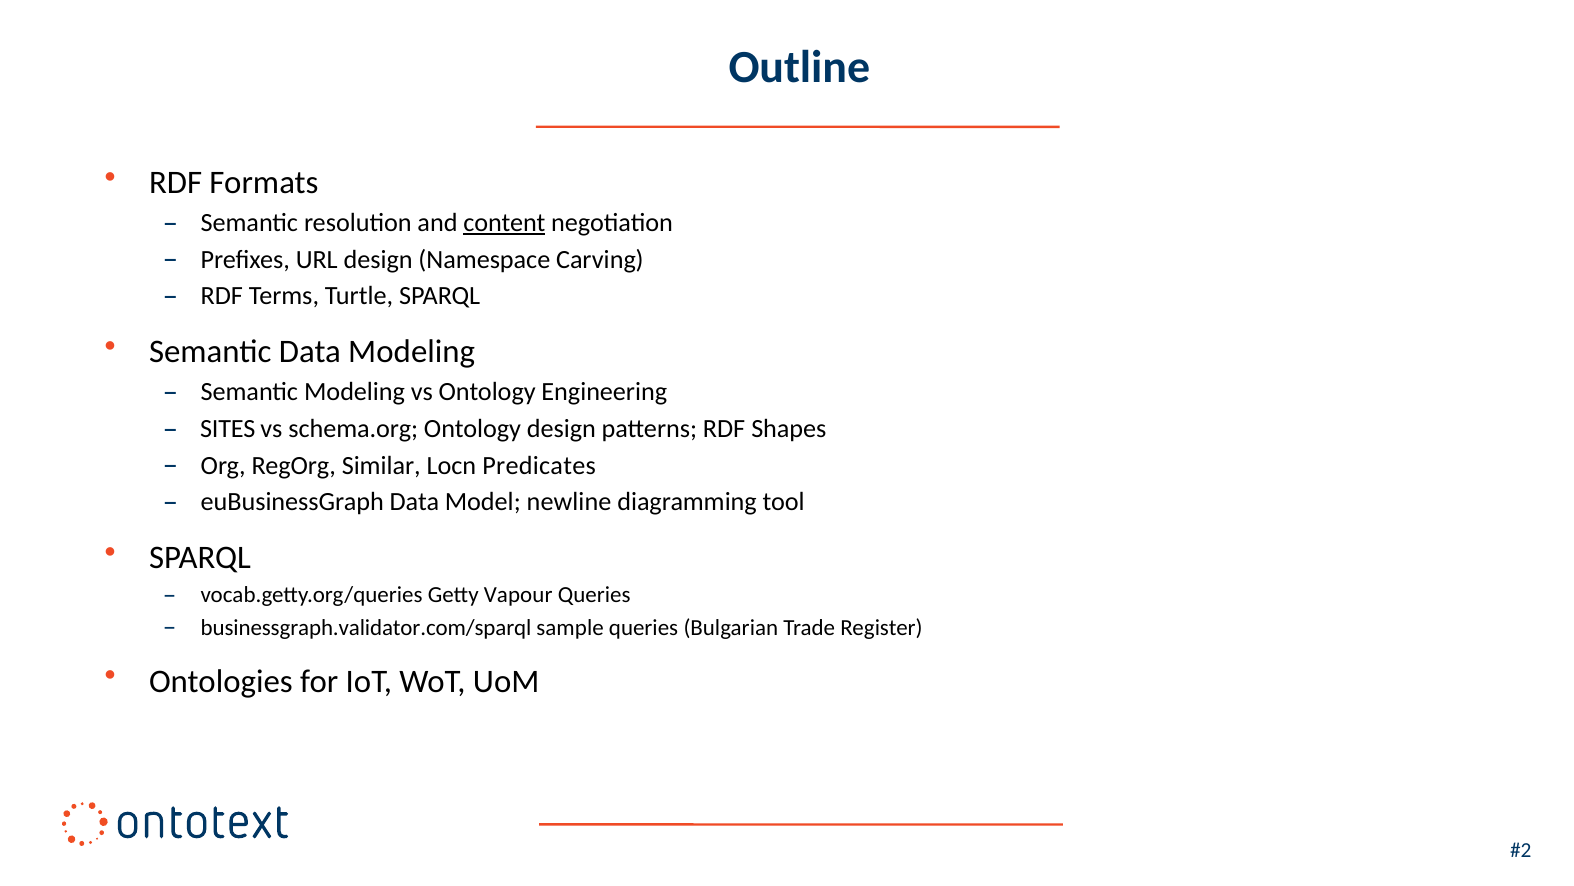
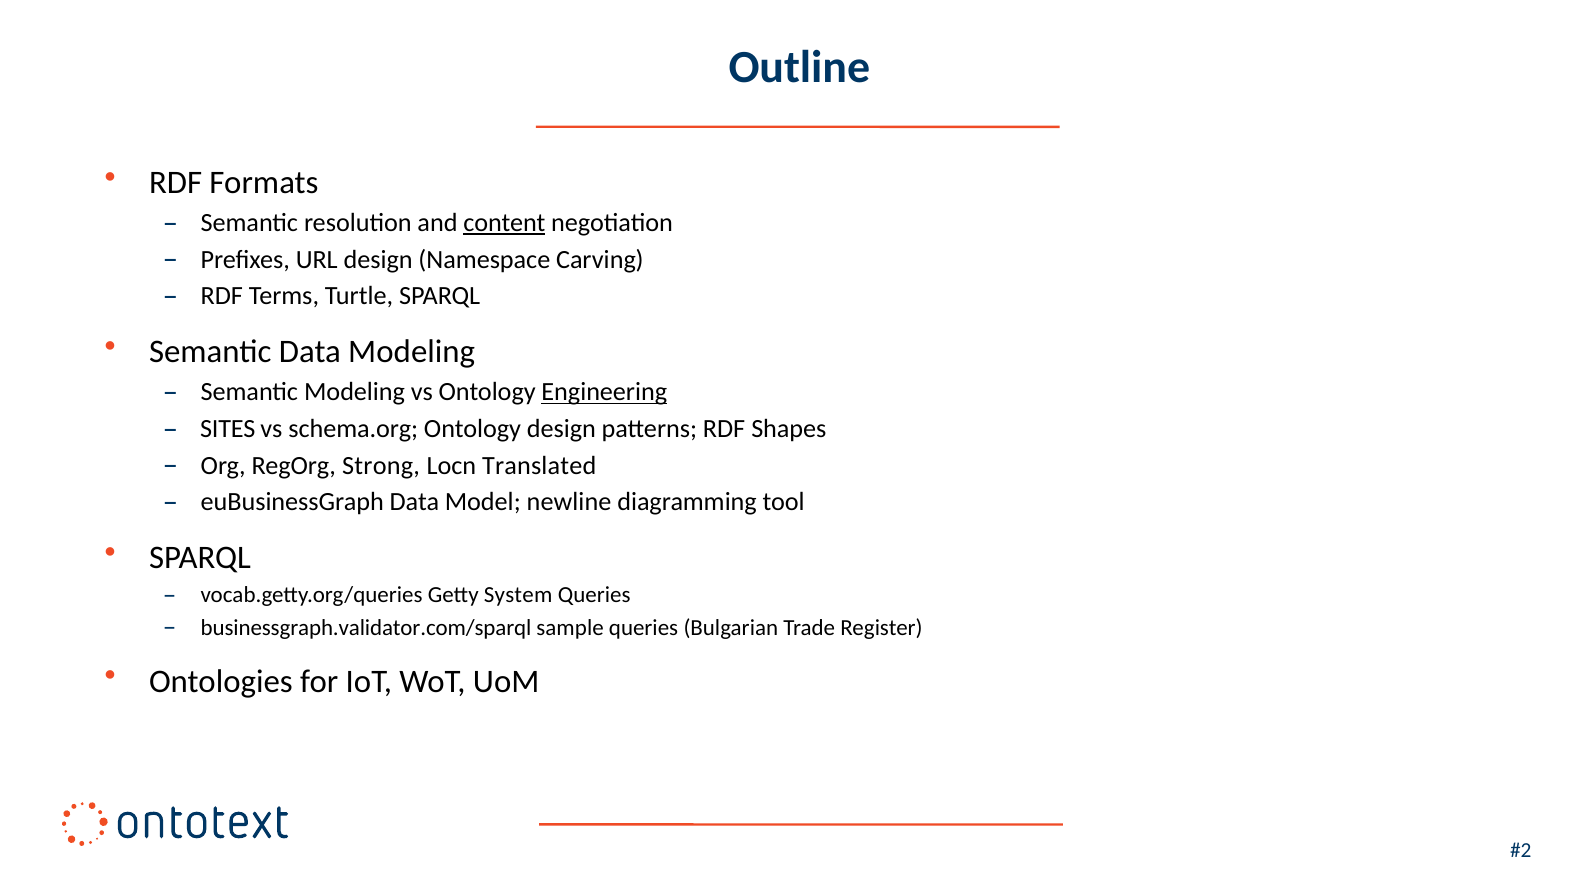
Engineering underline: none -> present (604, 392)
Similar: Similar -> Strong (381, 465)
Predicates: Predicates -> Translated (539, 465)
Vapour: Vapour -> System (518, 595)
